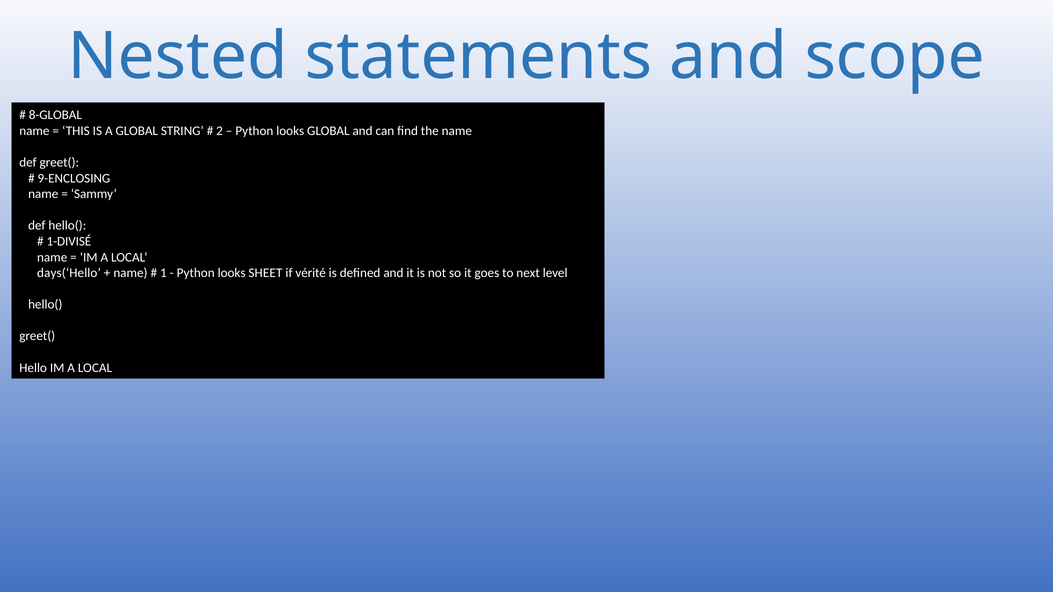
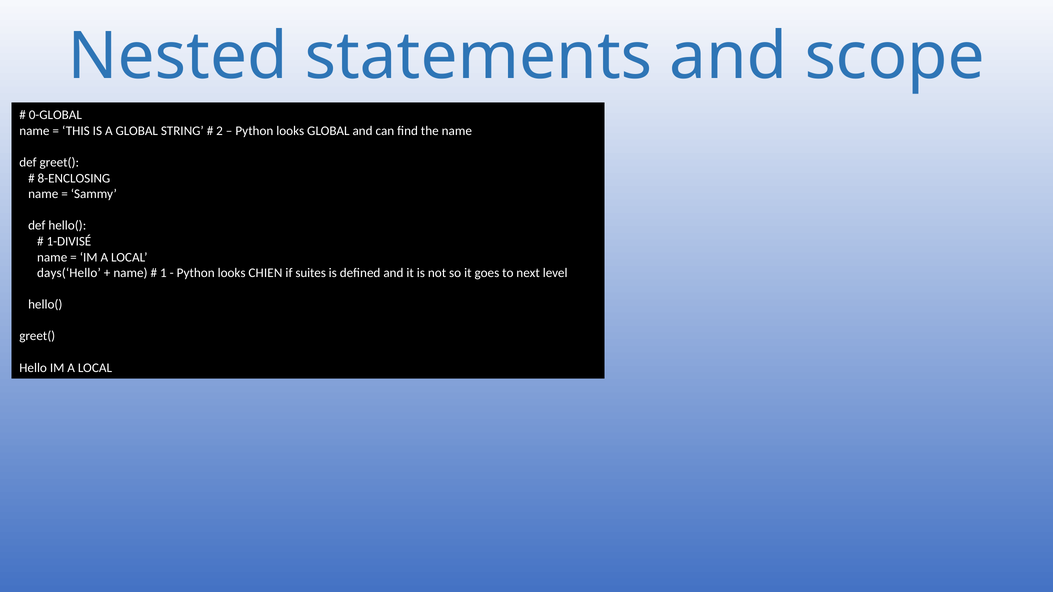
8-GLOBAL: 8-GLOBAL -> 0-GLOBAL (55, 115)
9-ENCLOSING: 9-ENCLOSING -> 8-ENCLOSING (74, 178)
SHEET: SHEET -> CHIEN (265, 273)
vérité: vérité -> suites (311, 273)
